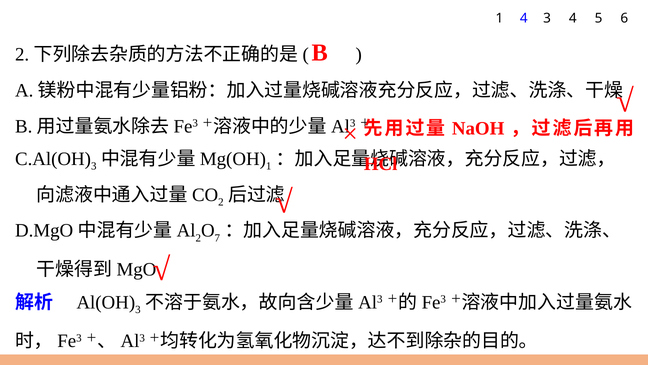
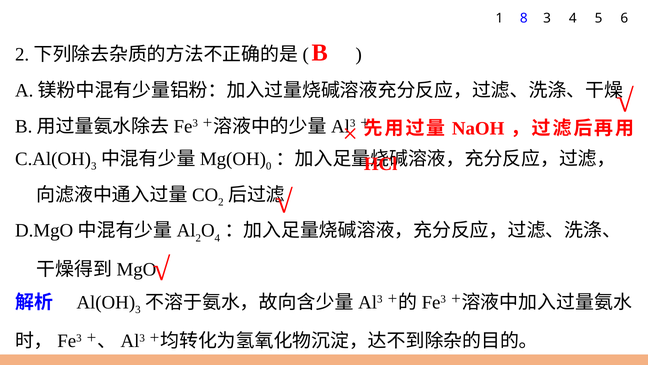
1 4: 4 -> 8 (524, 18)
1: 1 -> 0 (269, 166)
7: 7 -> 4 (217, 238)
